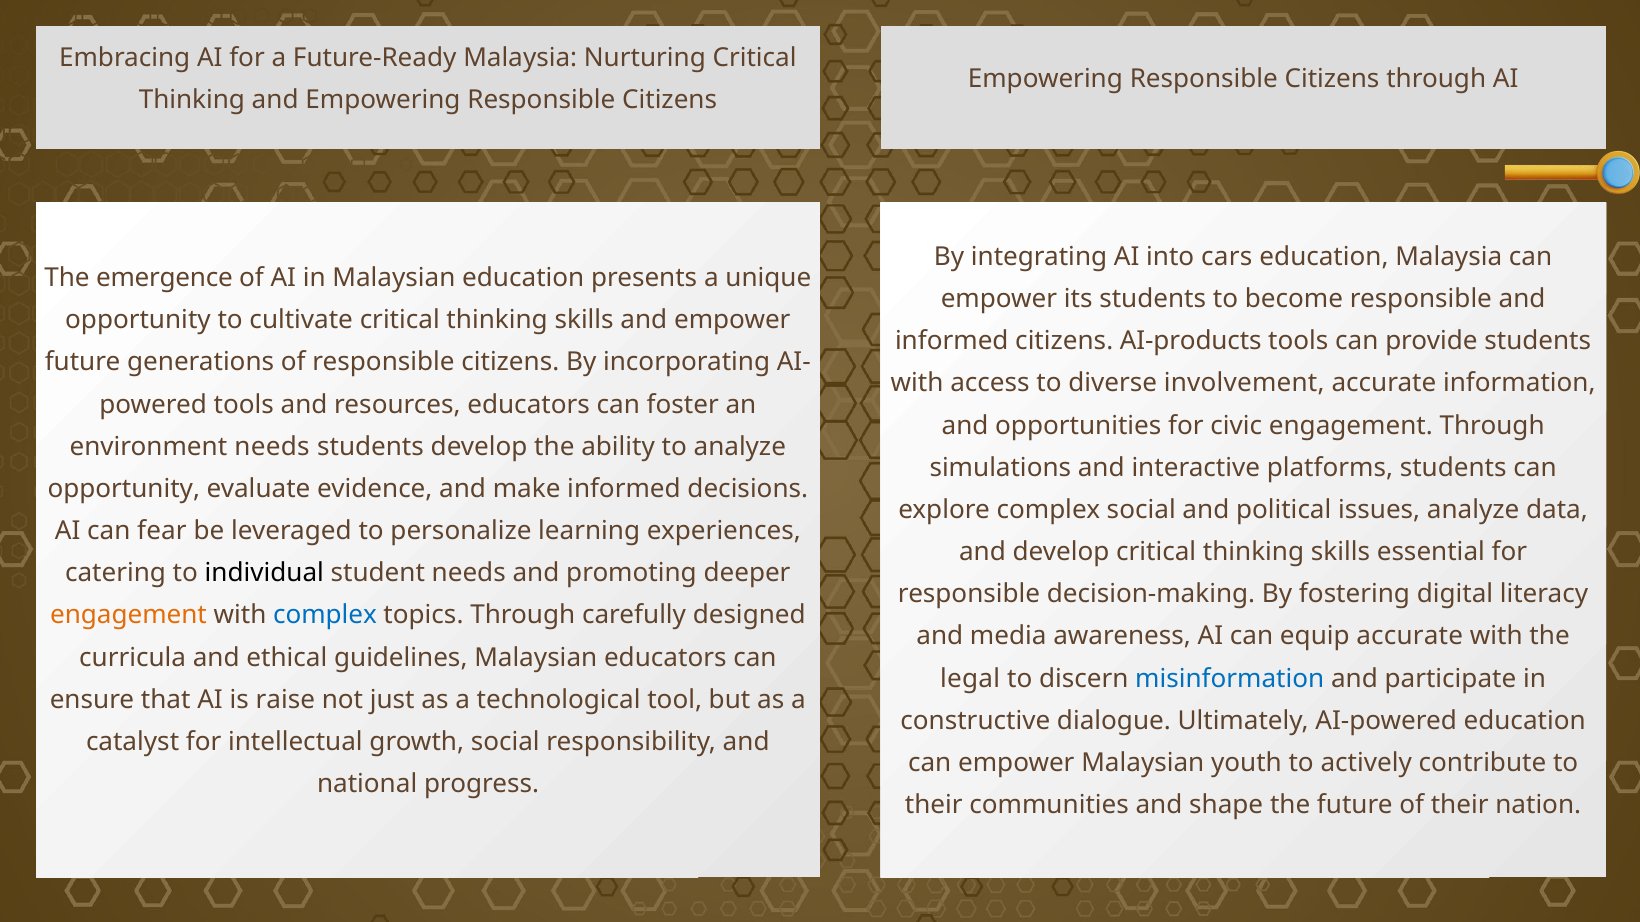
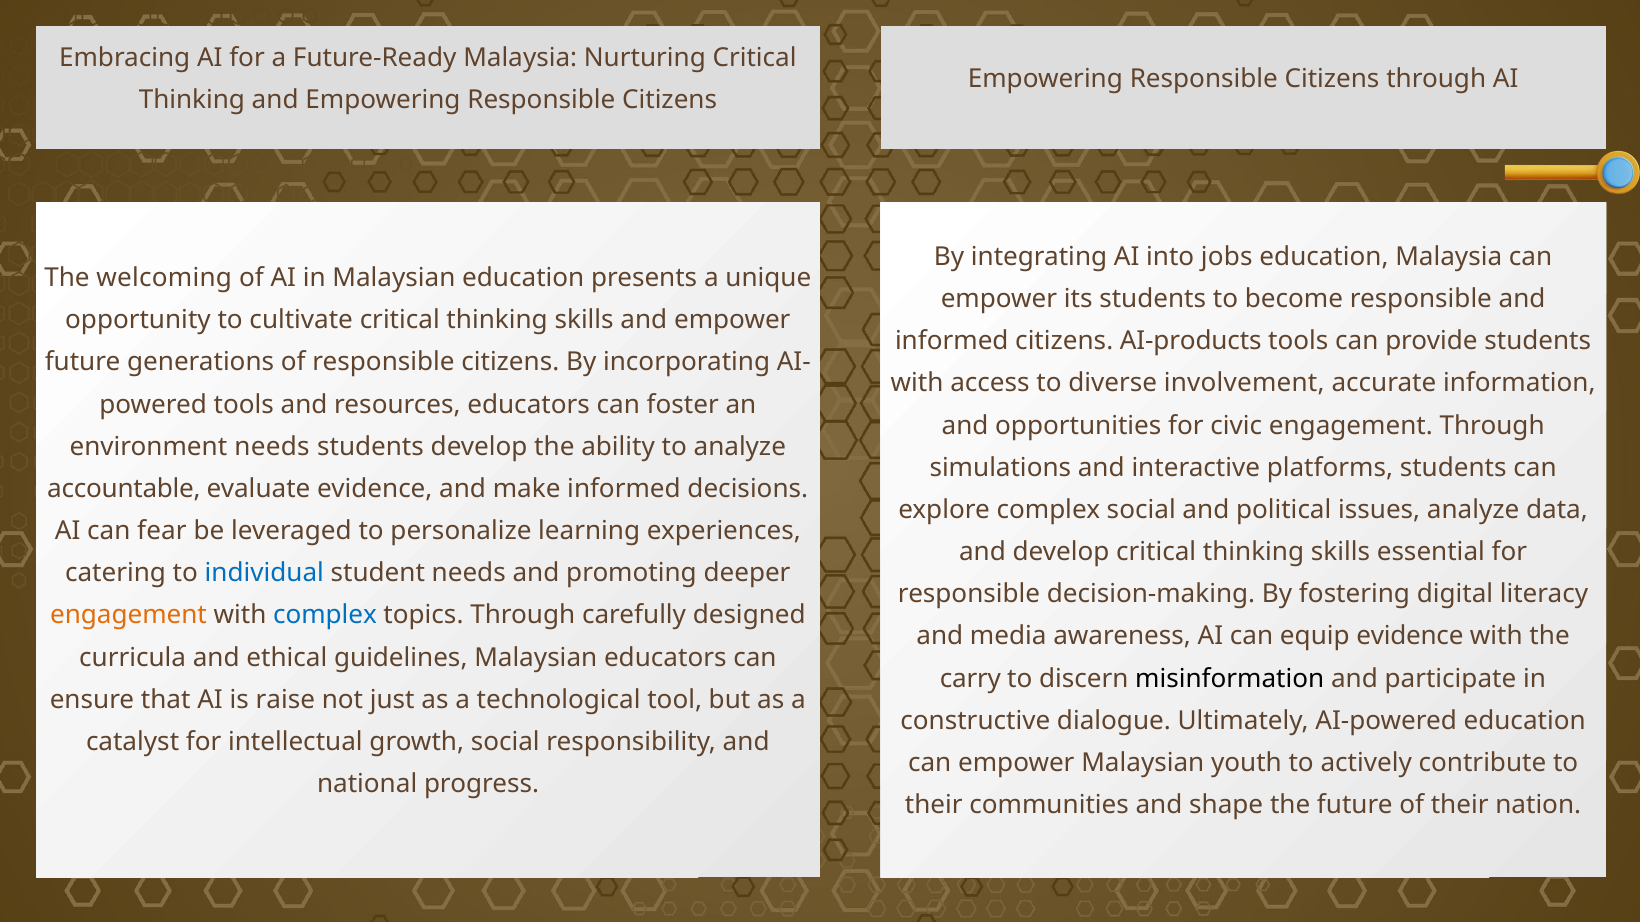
cars: cars -> jobs (1227, 257)
emergence: emergence -> welcoming (164, 278)
opportunity: opportunity -> accountable (124, 489)
individual colour: black -> blue (264, 573)
equip accurate: accurate -> evidence (1410, 637)
legal: legal -> carry (970, 679)
misinformation colour: blue -> black (1230, 679)
